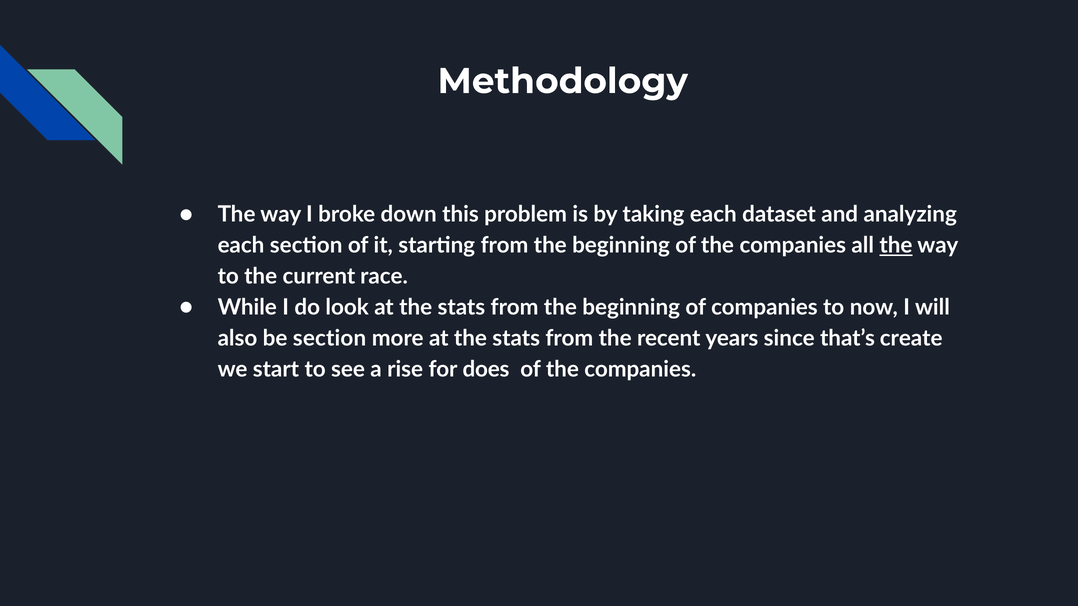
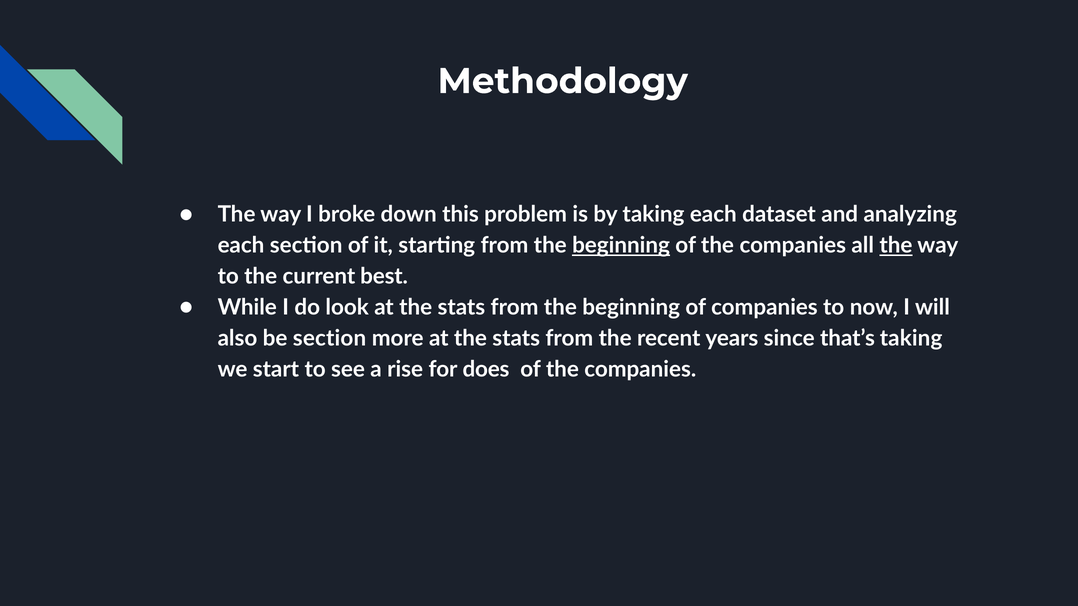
beginning underline: none -> present (621, 246)
race: race -> best (384, 277)
that’s create: create -> taking (911, 339)
